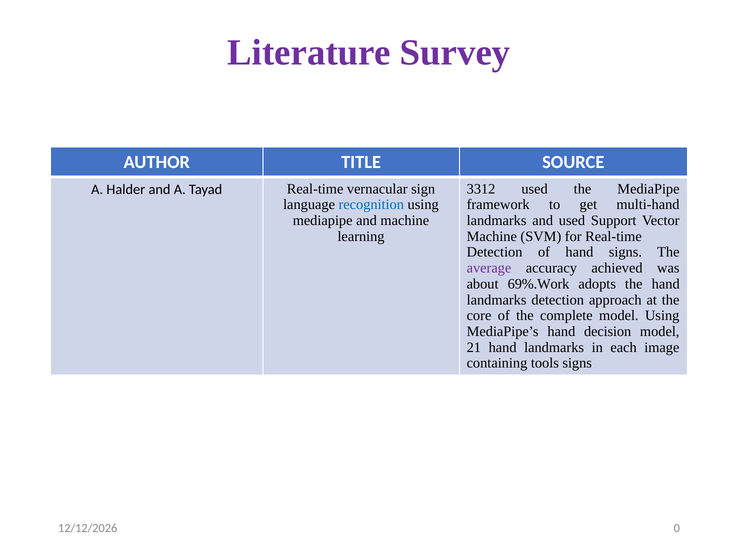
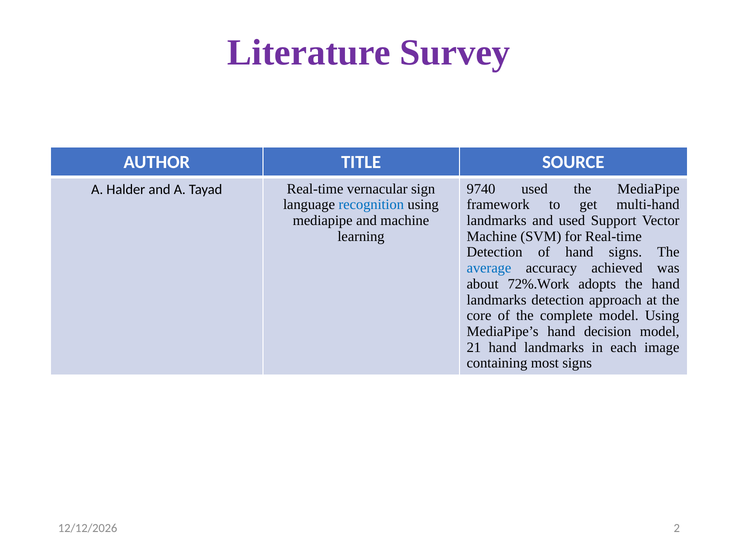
3312: 3312 -> 9740 (481, 189)
average colour: purple -> blue (489, 268)
69%.Work: 69%.Work -> 72%.Work (539, 284)
tools: tools -> most (545, 364)
0: 0 -> 2 (677, 528)
